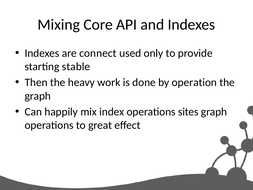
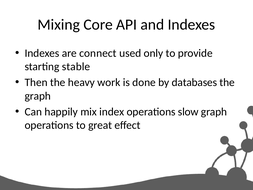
operation: operation -> databases (194, 82)
sites: sites -> slow (188, 112)
